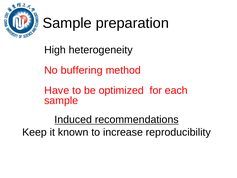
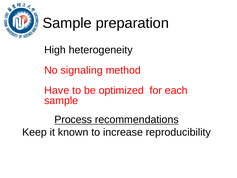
buffering: buffering -> signaling (82, 70)
Induced: Induced -> Process (73, 119)
